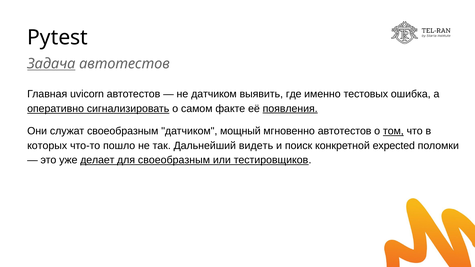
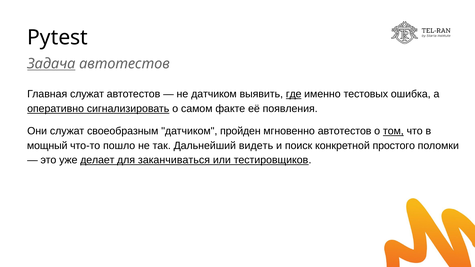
Главная uvicorn: uvicorn -> служат (87, 94)
где underline: none -> present (294, 94)
появления underline: present -> none (290, 109)
мощный: мощный -> пройден (240, 131)
которых: которых -> мощный (47, 146)
expected: expected -> простого (394, 146)
для своеобразным: своеобразным -> заканчиваться (174, 160)
